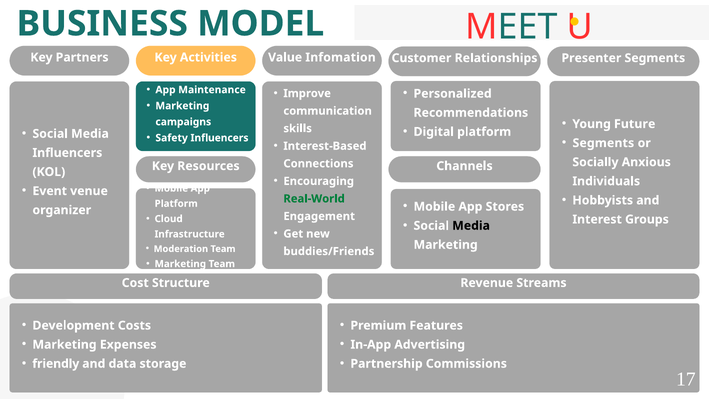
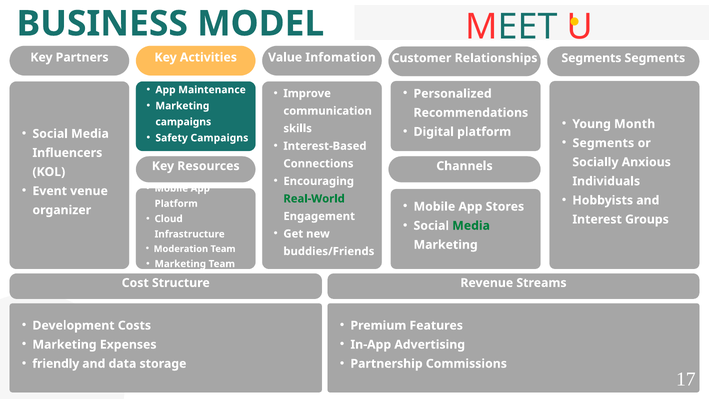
Relationships Presenter: Presenter -> Segments (591, 58)
Future: Future -> Month (635, 124)
Safety Influencers: Influencers -> Campaigns (219, 138)
Media colour: black -> green (471, 226)
